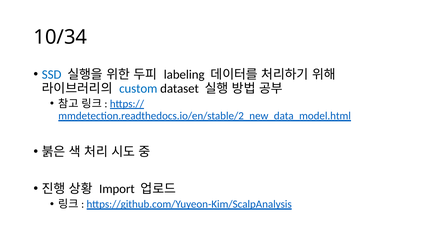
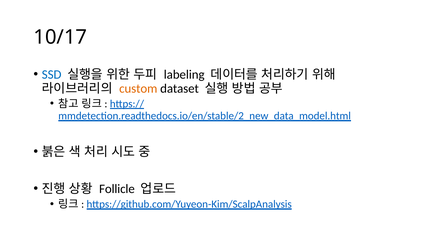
10/34: 10/34 -> 10/17 (60, 37)
custom colour: blue -> orange (138, 88)
Import: Import -> Follicle (117, 189)
